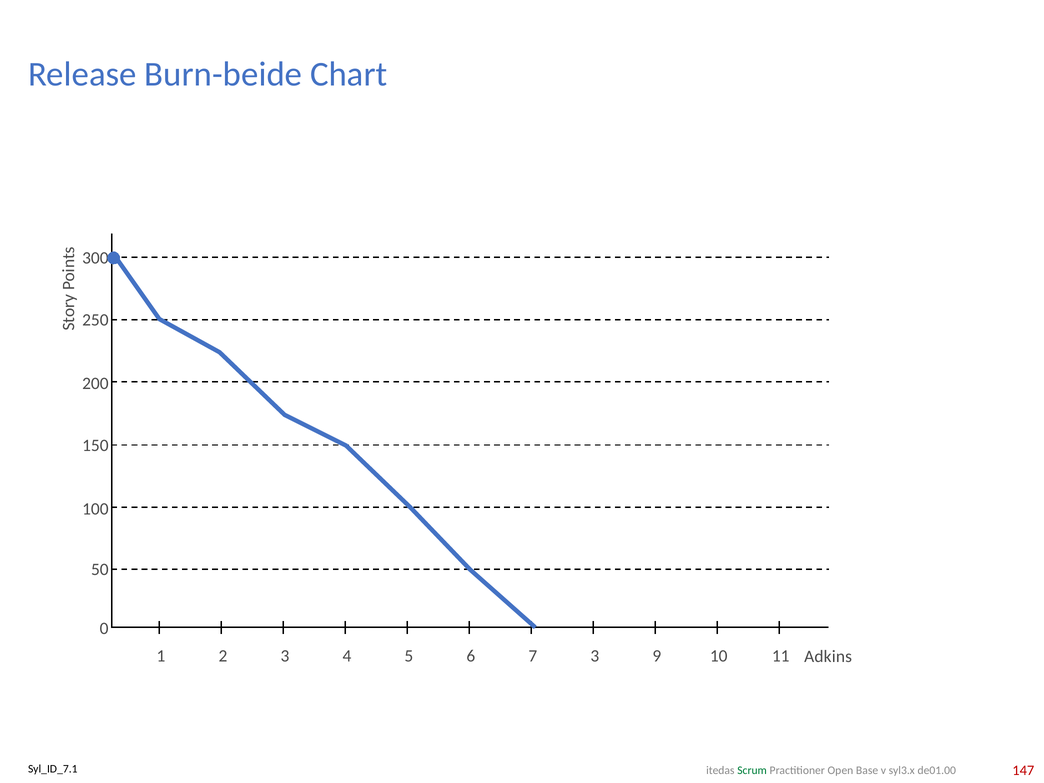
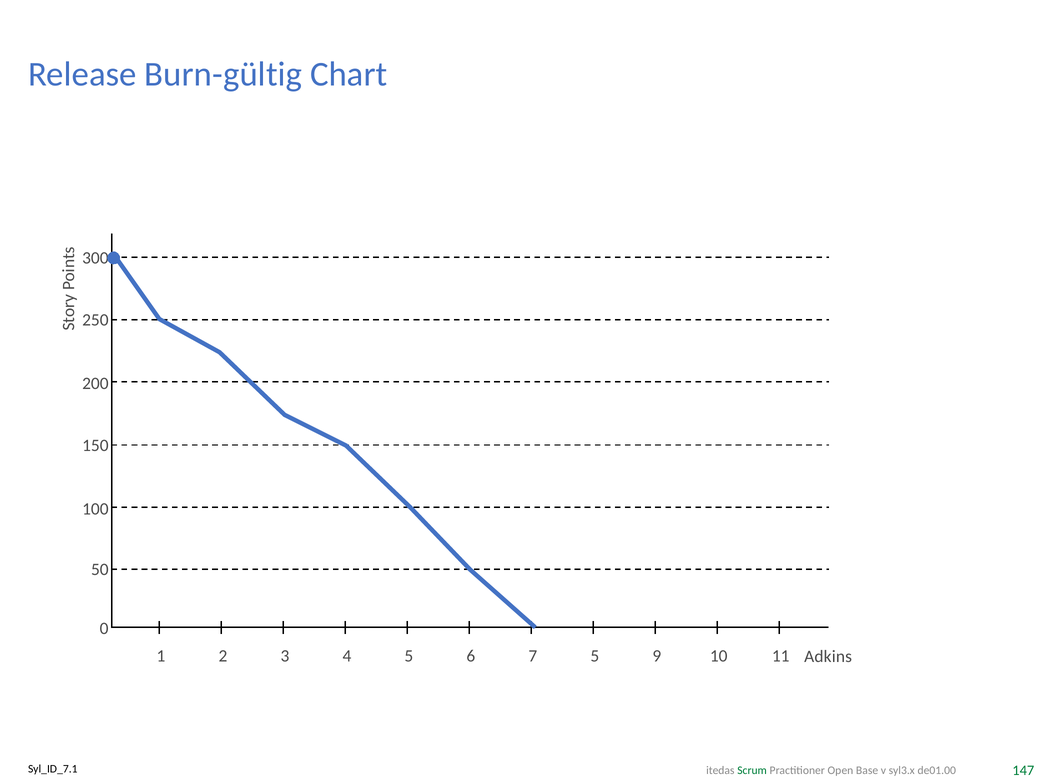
Burn-beide: Burn-beide -> Burn-gültig (223, 74)
7 3: 3 -> 5 (595, 656)
147 colour: red -> green (1023, 770)
